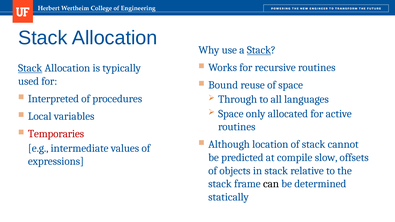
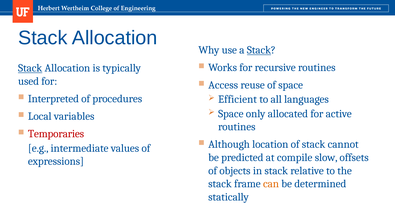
Bound: Bound -> Access (223, 85)
Through: Through -> Efficient (238, 99)
can colour: black -> orange (271, 184)
